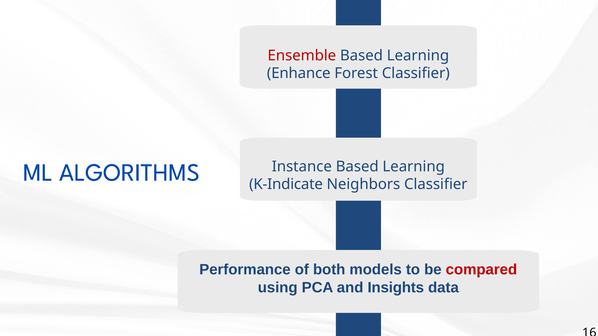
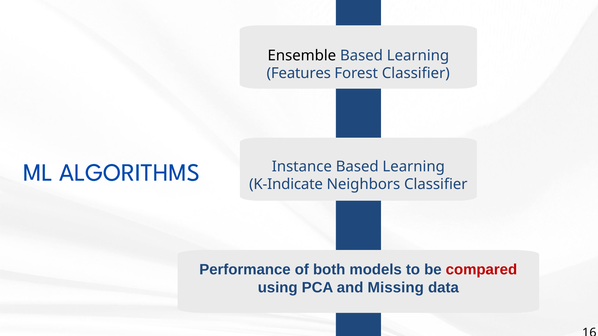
Ensemble colour: red -> black (302, 56)
Enhance: Enhance -> Features (299, 73)
Insights: Insights -> Missing (396, 288)
